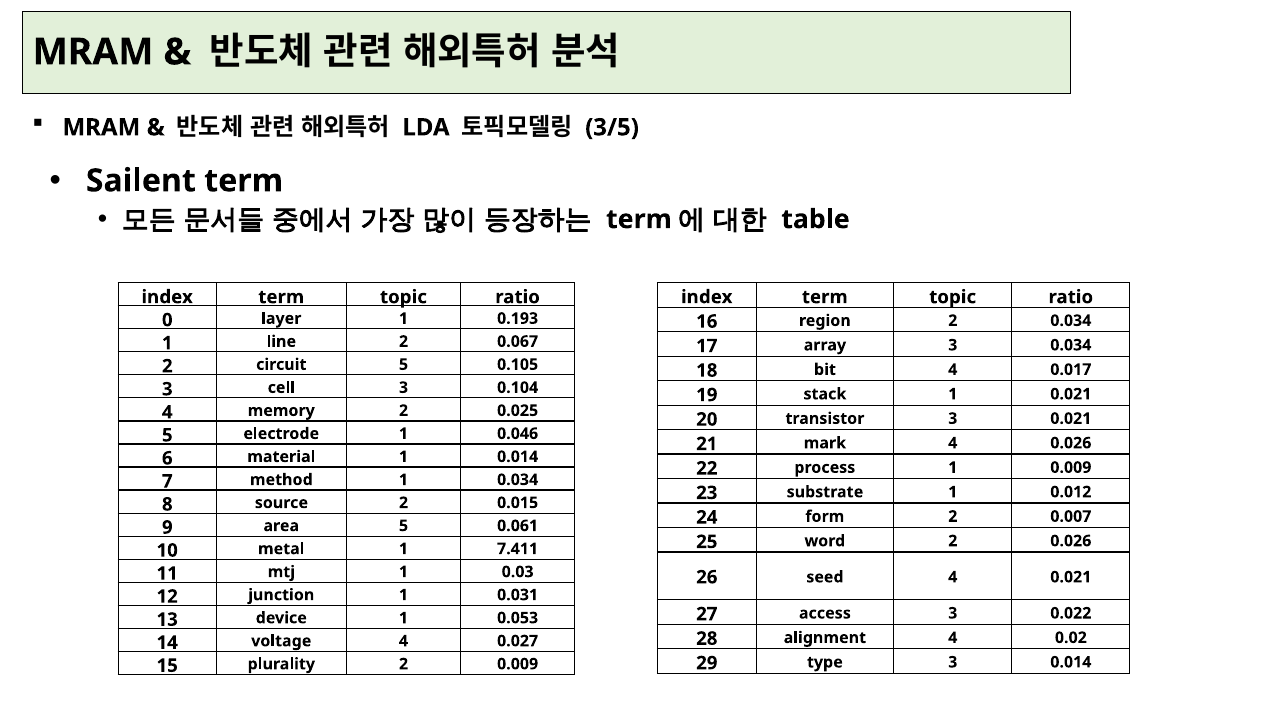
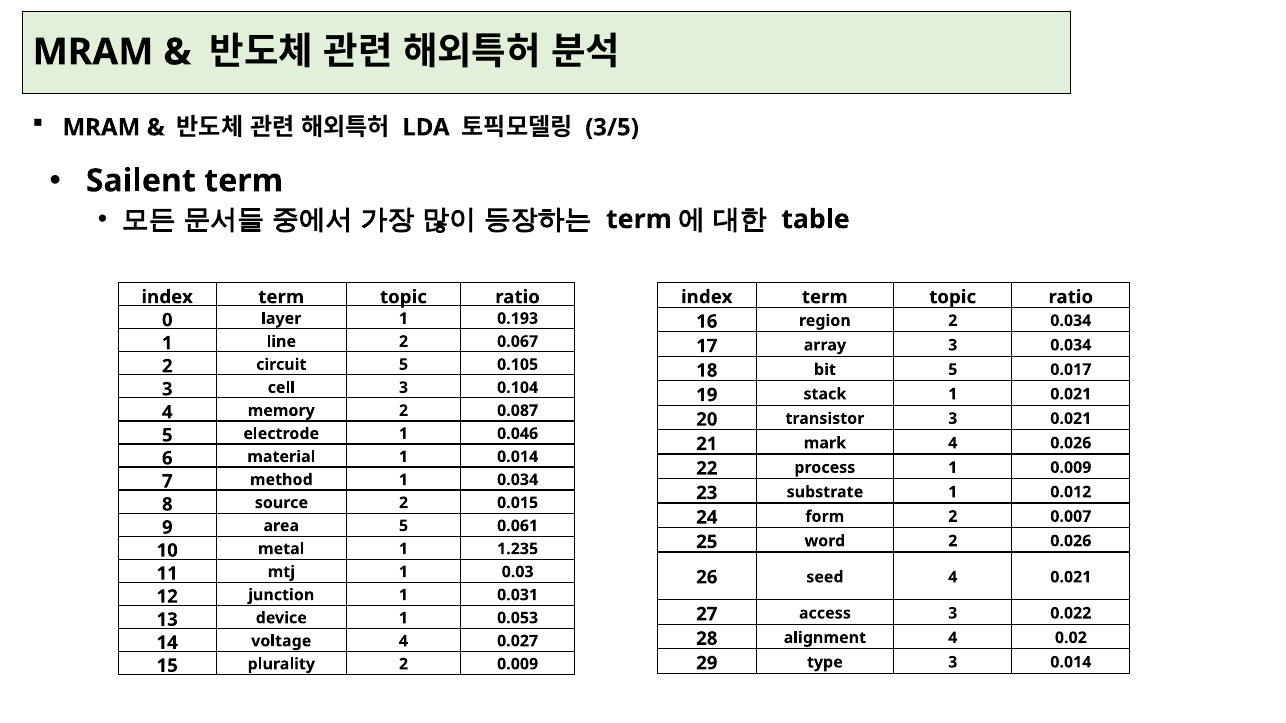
bit 4: 4 -> 5 (953, 370)
0.025: 0.025 -> 0.087 (518, 411)
7.411: 7.411 -> 1.235 (518, 549)
